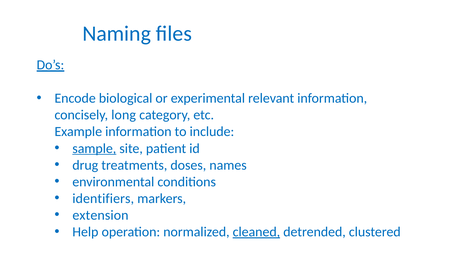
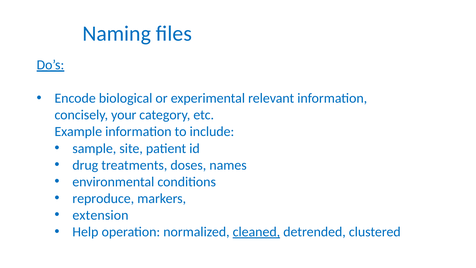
long: long -> your (124, 115)
sample underline: present -> none (94, 148)
identifiers: identifiers -> reproduce (103, 198)
